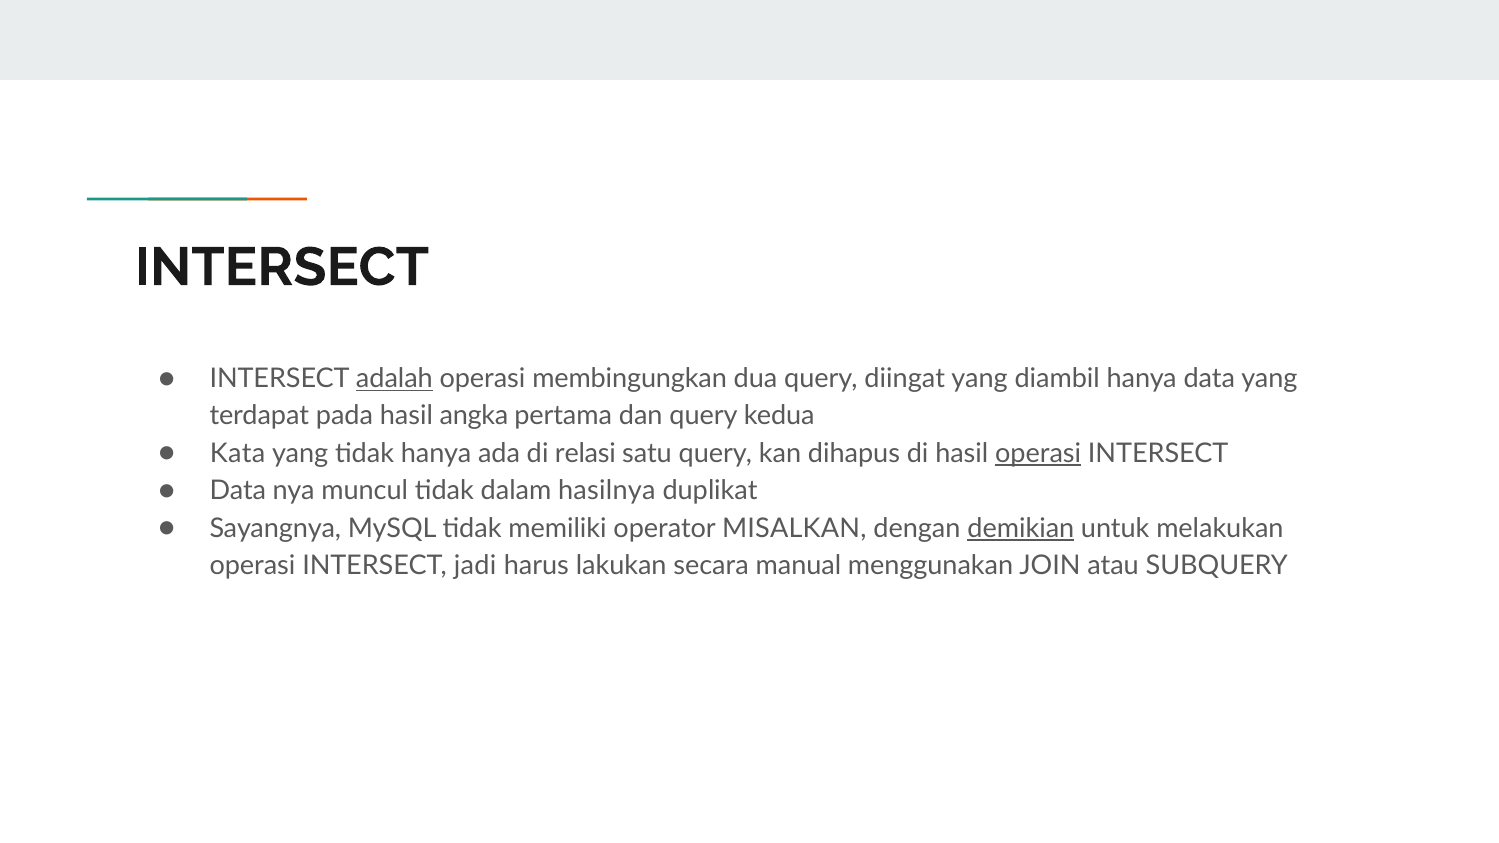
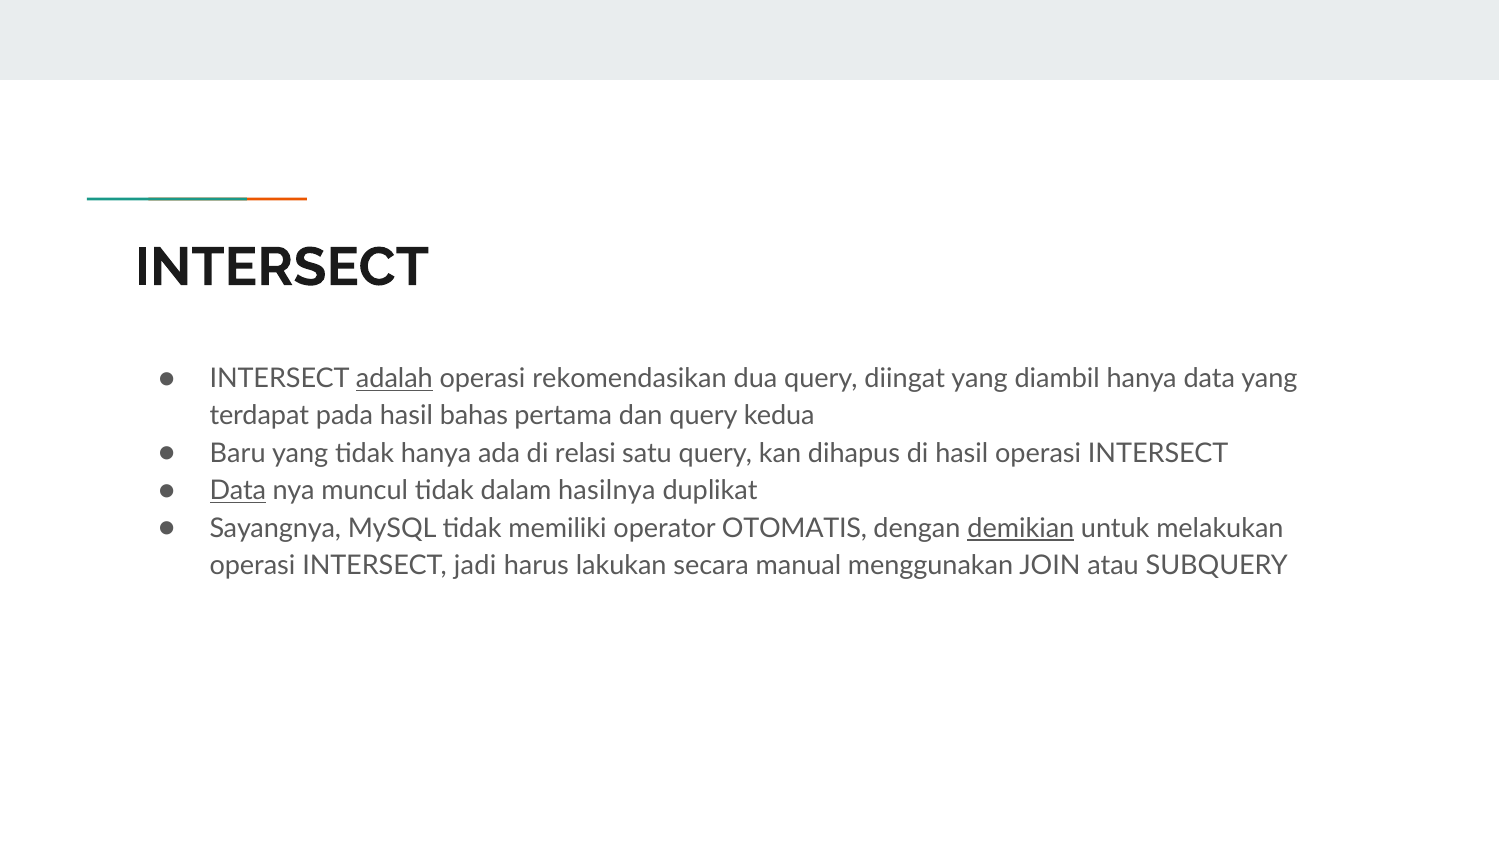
membingungkan: membingungkan -> rekomendasikan (630, 379)
angka: angka -> bahas (474, 416)
Kata: Kata -> Baru (238, 454)
operasi underline: present -> none (1038, 454)
Data underline: none -> present (238, 491)
MISALKAN: MISALKAN -> OTOMATIS (794, 528)
